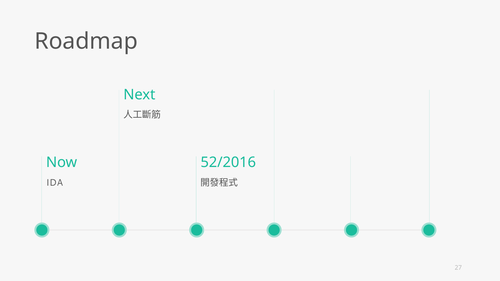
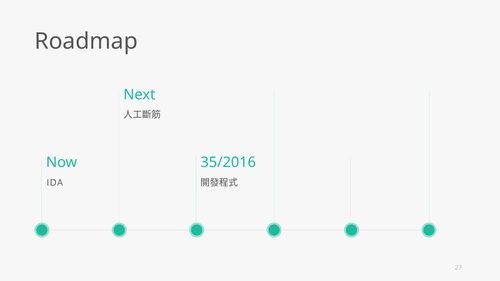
52/2016: 52/2016 -> 35/2016 (228, 163)
